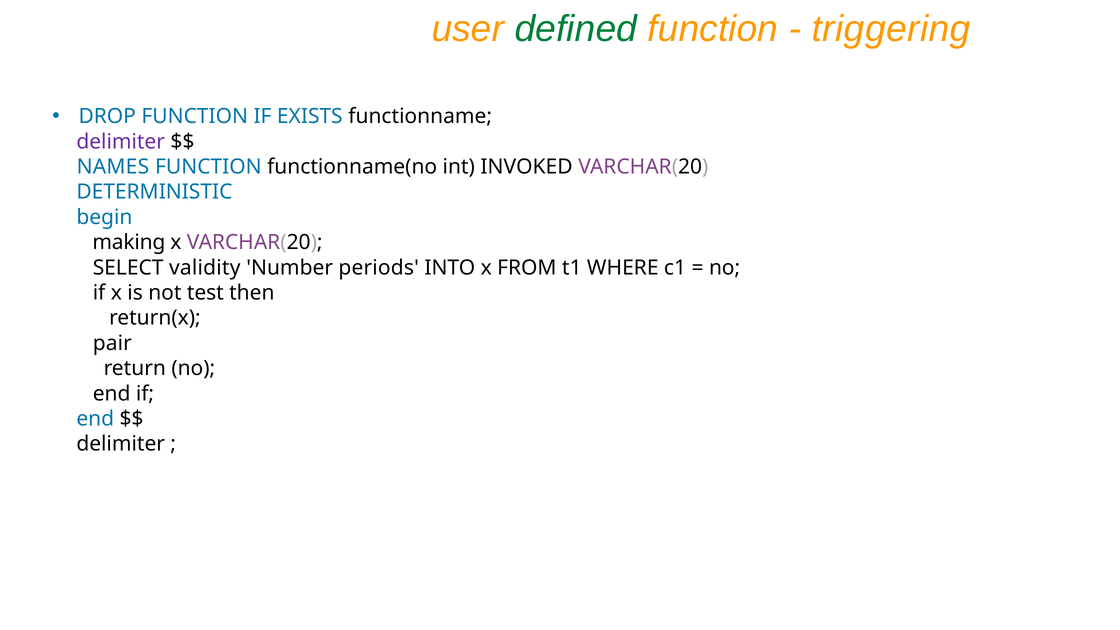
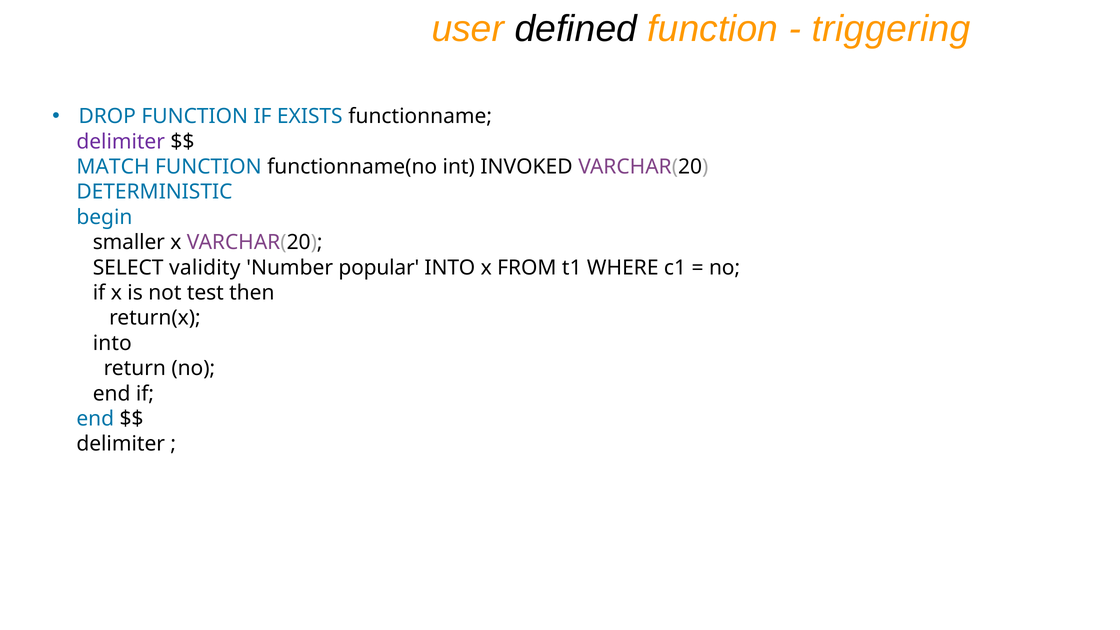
defined colour: green -> black (576, 29)
NAMES: NAMES -> MATCH (113, 167)
making: making -> smaller (129, 242)
periods: periods -> popular (379, 268)
pair: pair -> into (112, 343)
